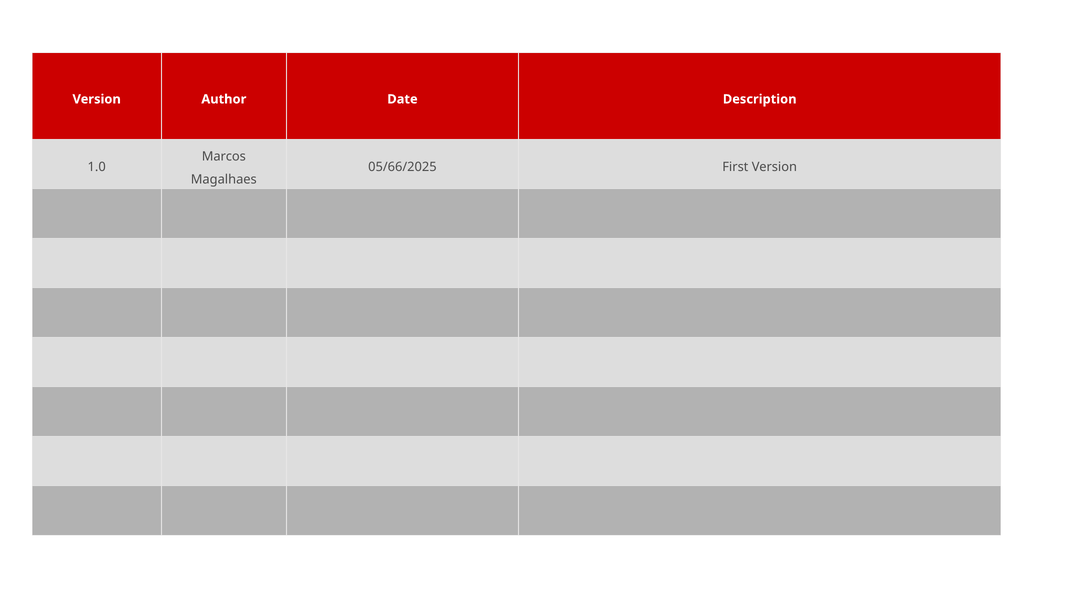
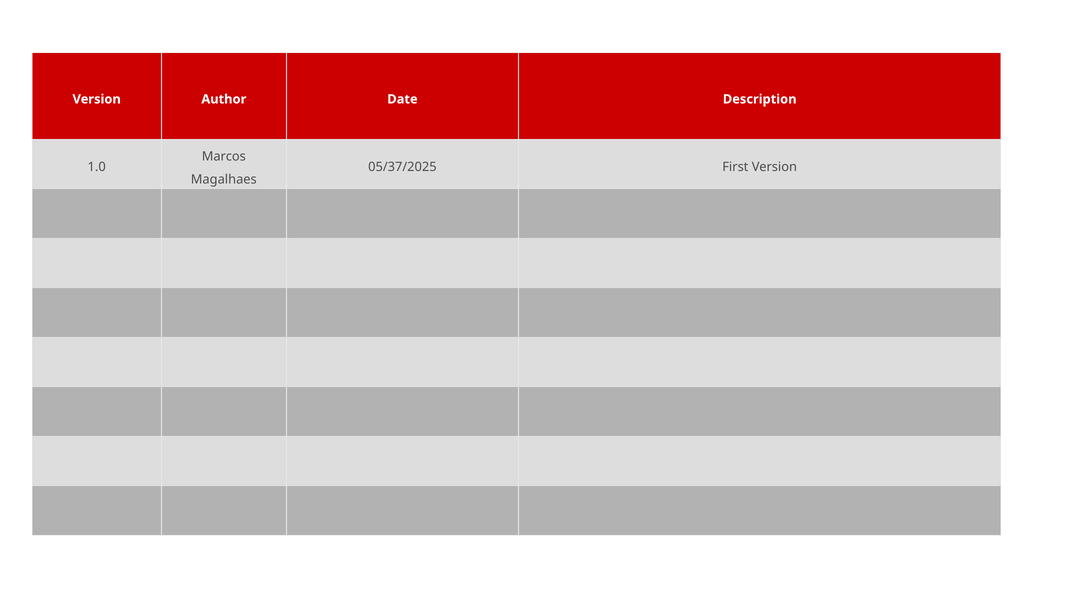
05/66/2025: 05/66/2025 -> 05/37/2025 (402, 167)
